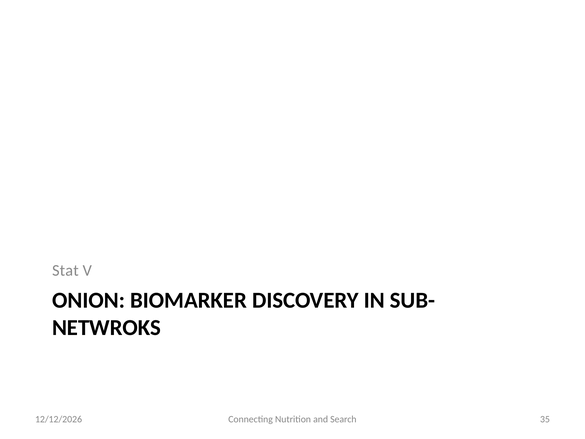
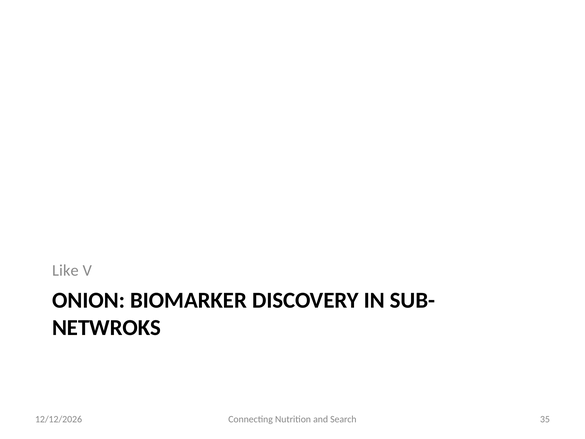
Stat: Stat -> Like (65, 270)
